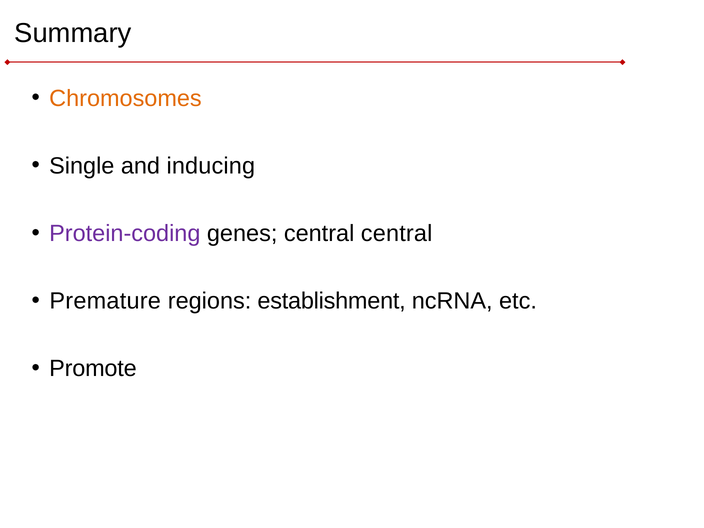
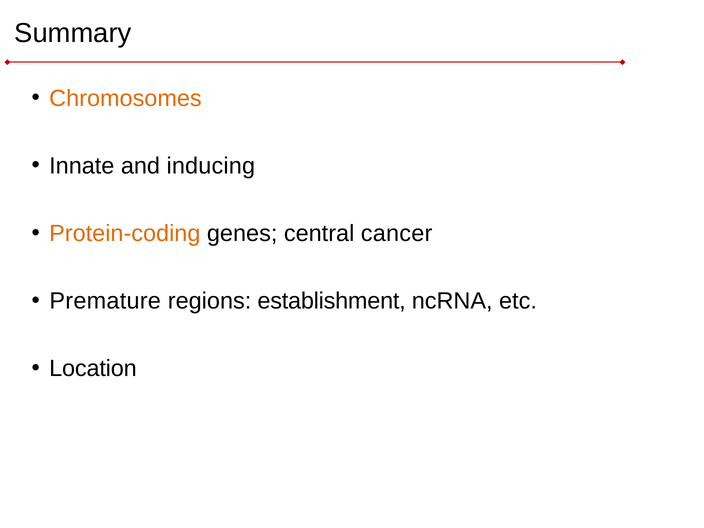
Single: Single -> Innate (82, 166)
Protein-coding colour: purple -> orange (125, 234)
central central: central -> cancer (397, 234)
Promote: Promote -> Location (93, 369)
